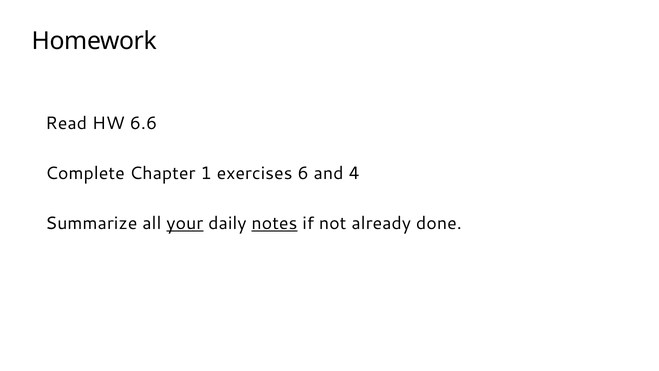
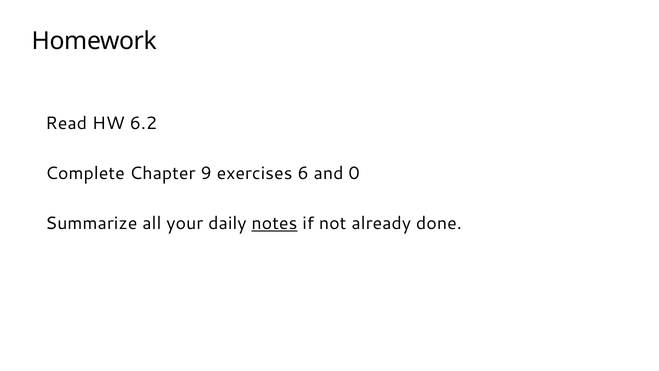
6.6: 6.6 -> 6.2 (143, 123)
1: 1 -> 9 (206, 173)
4: 4 -> 0 (354, 173)
your underline: present -> none (185, 223)
